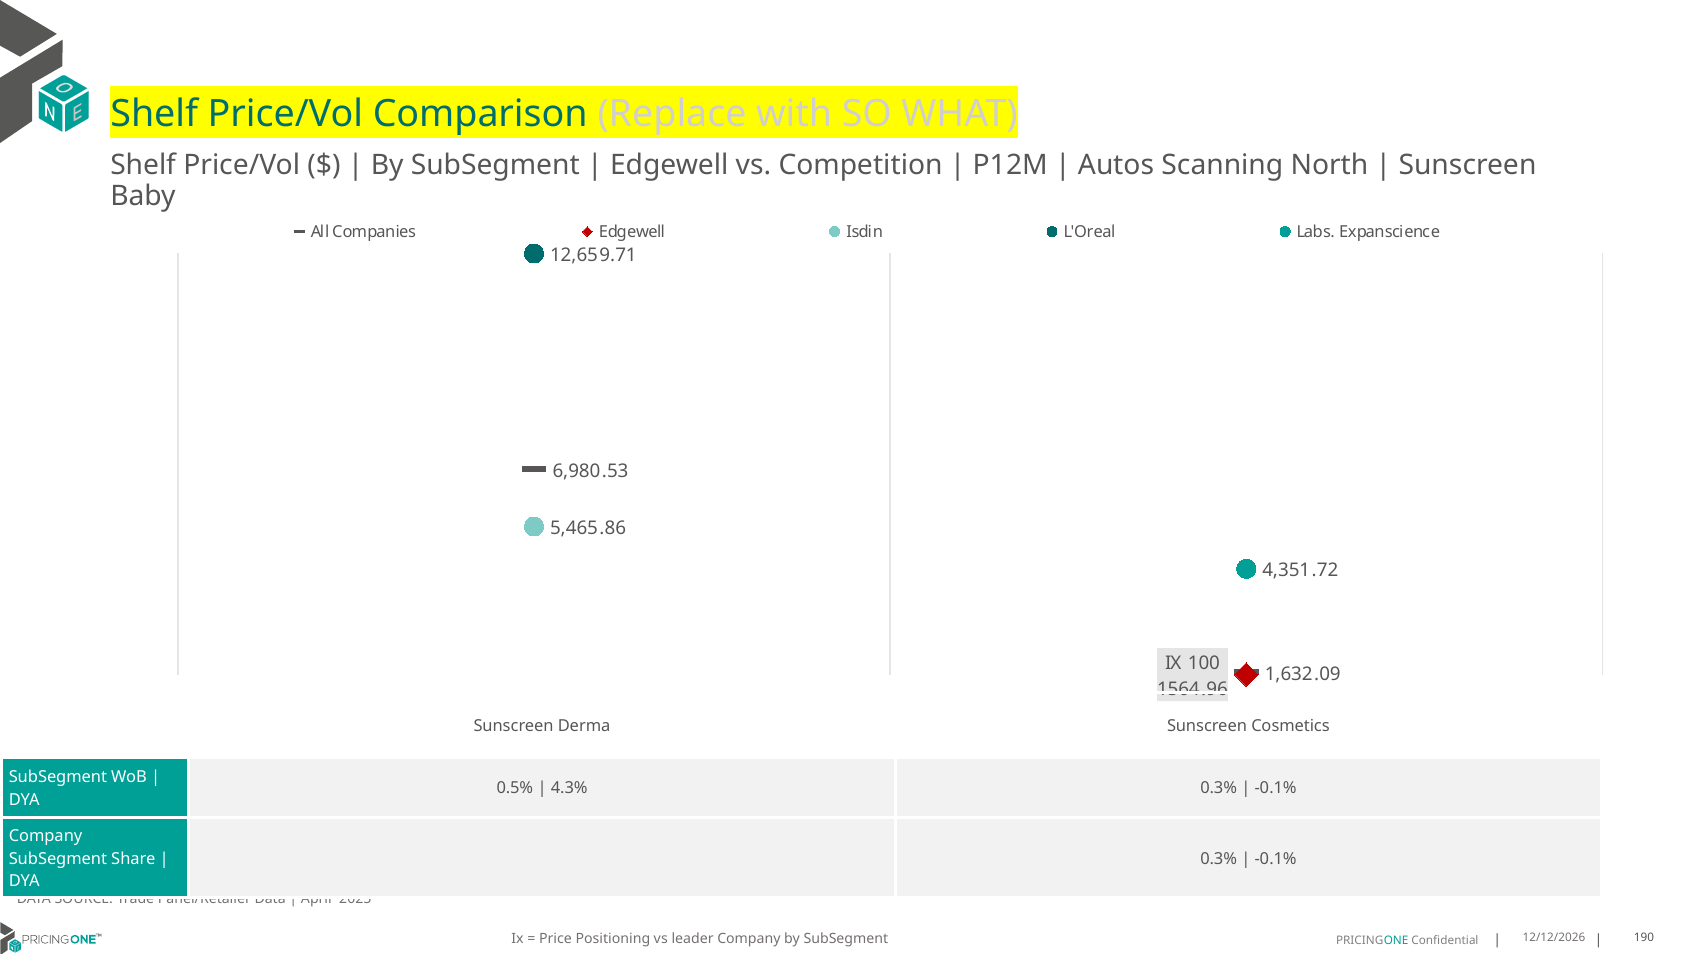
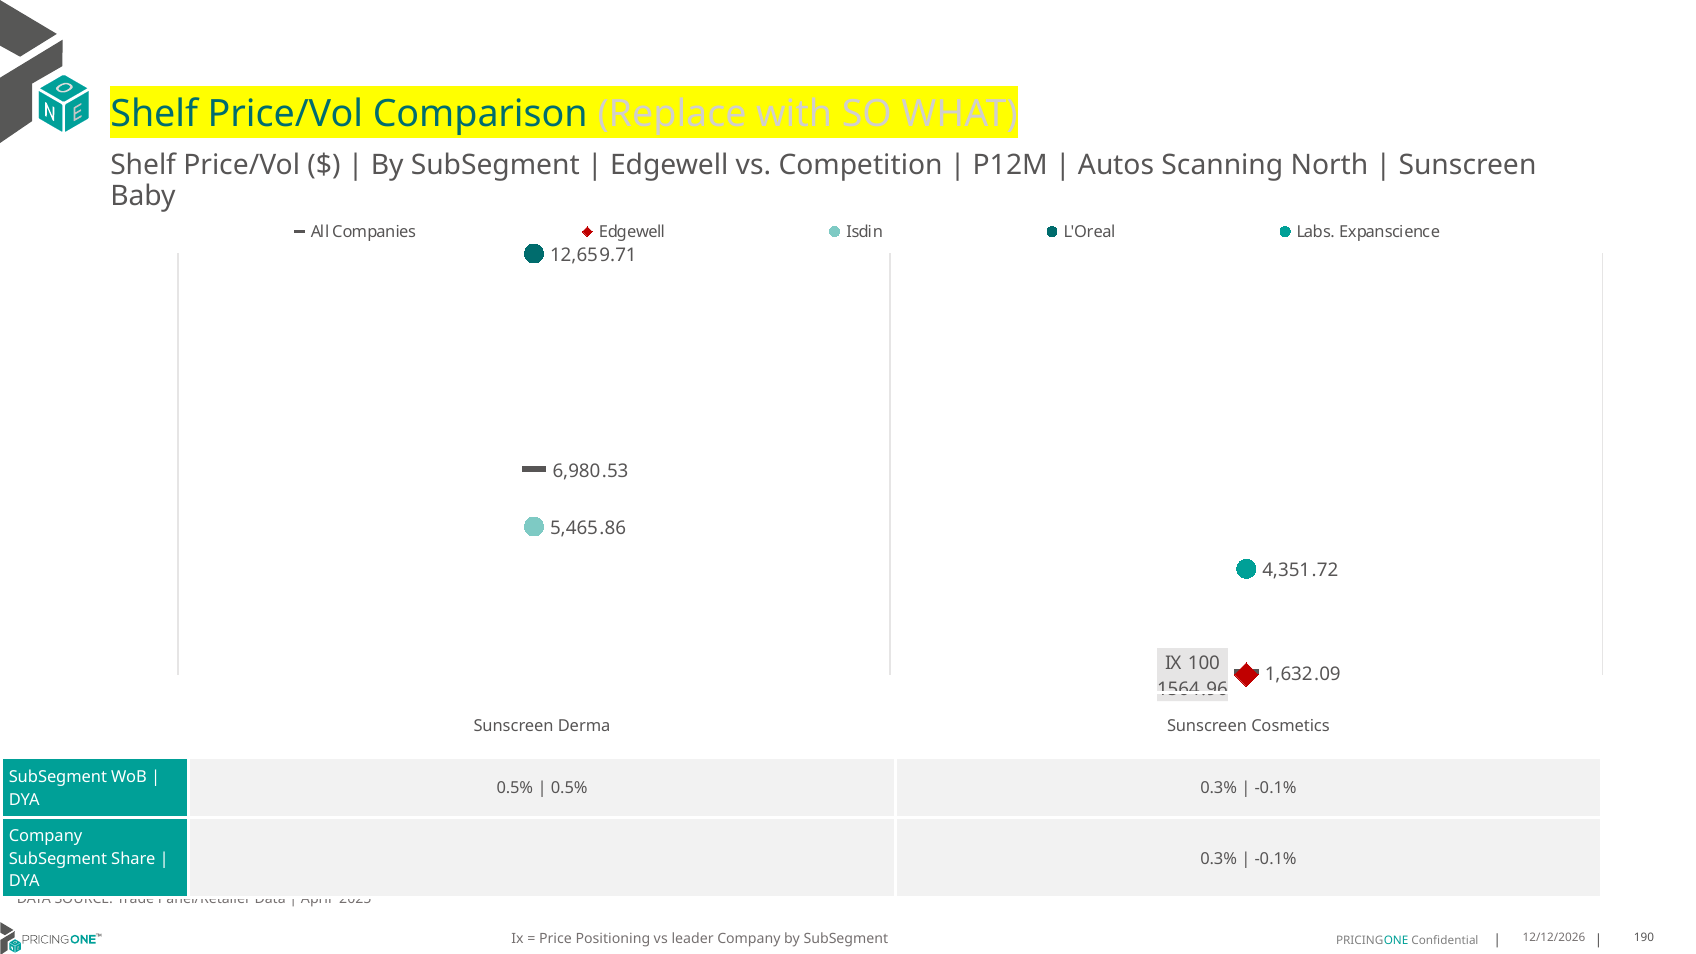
4.3%: 4.3% -> 0.5% (569, 788)
